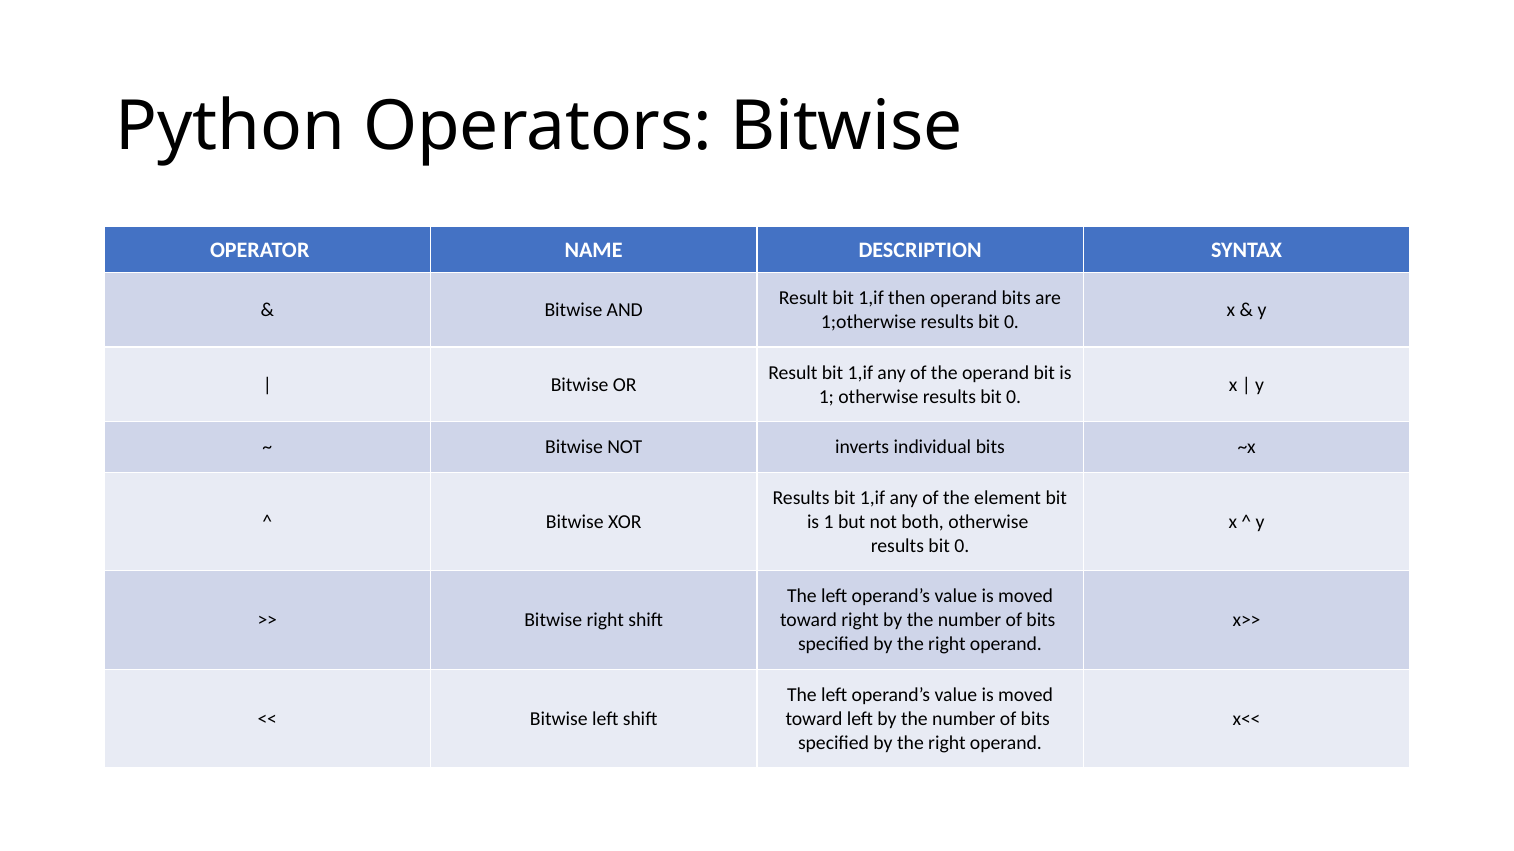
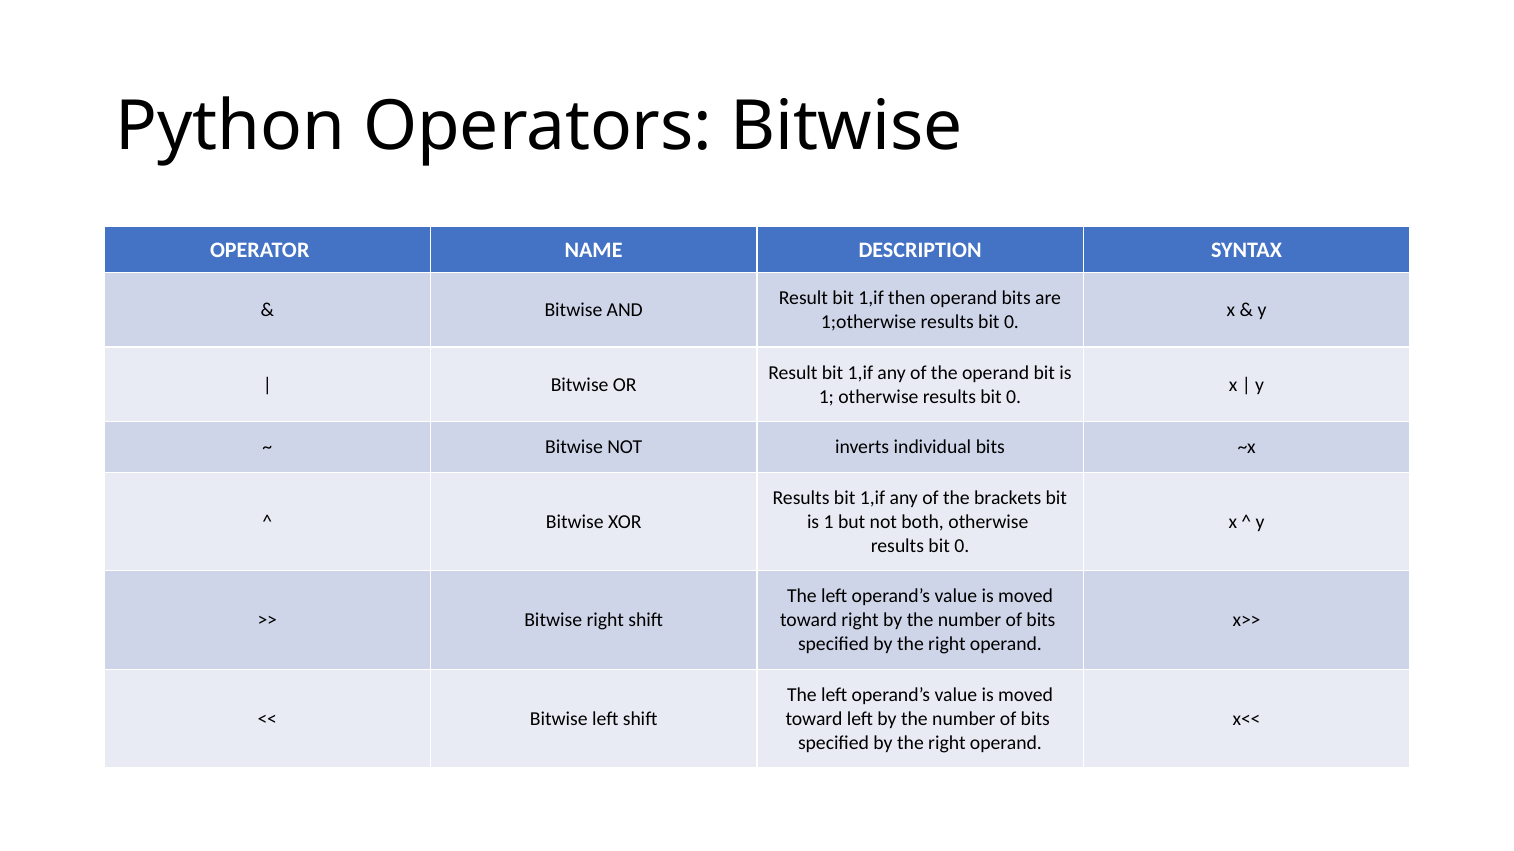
element: element -> brackets (1008, 498)
